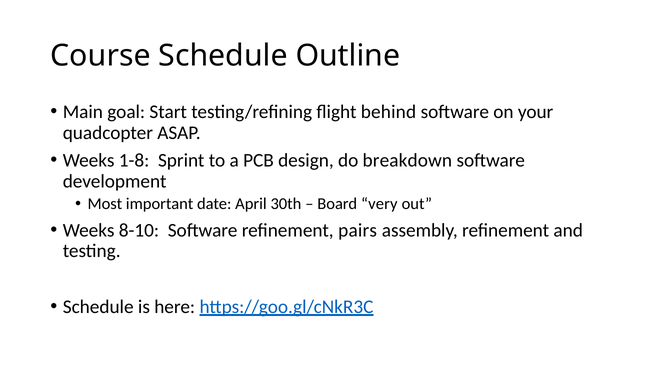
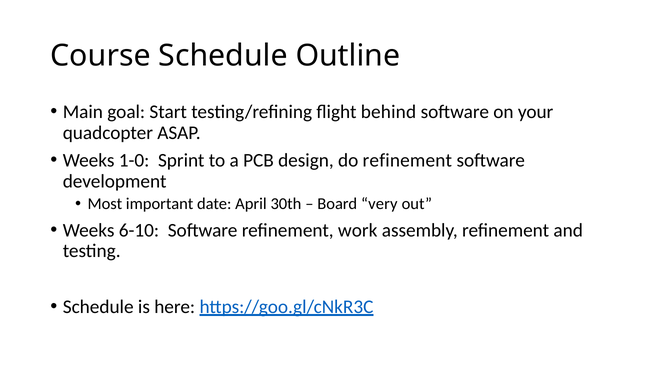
1-8: 1-8 -> 1-0 (134, 160)
do breakdown: breakdown -> refinement (407, 160)
8-10: 8-10 -> 6-10 (139, 230)
pairs: pairs -> work (358, 230)
